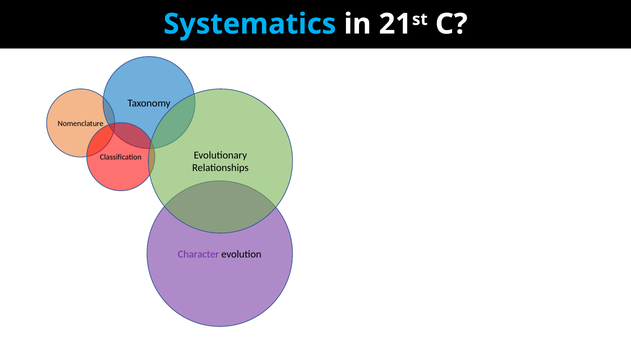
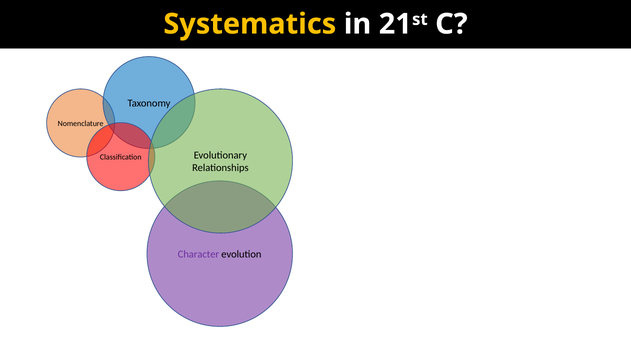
Systematics colour: light blue -> yellow (250, 24)
